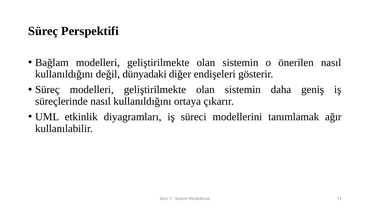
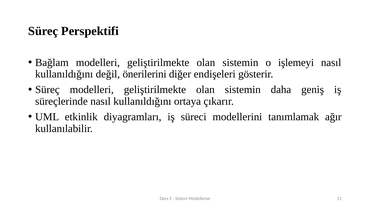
önerilen: önerilen -> işlemeyi (296, 63)
dünyadaki: dünyadaki -> önerilerini (145, 74)
